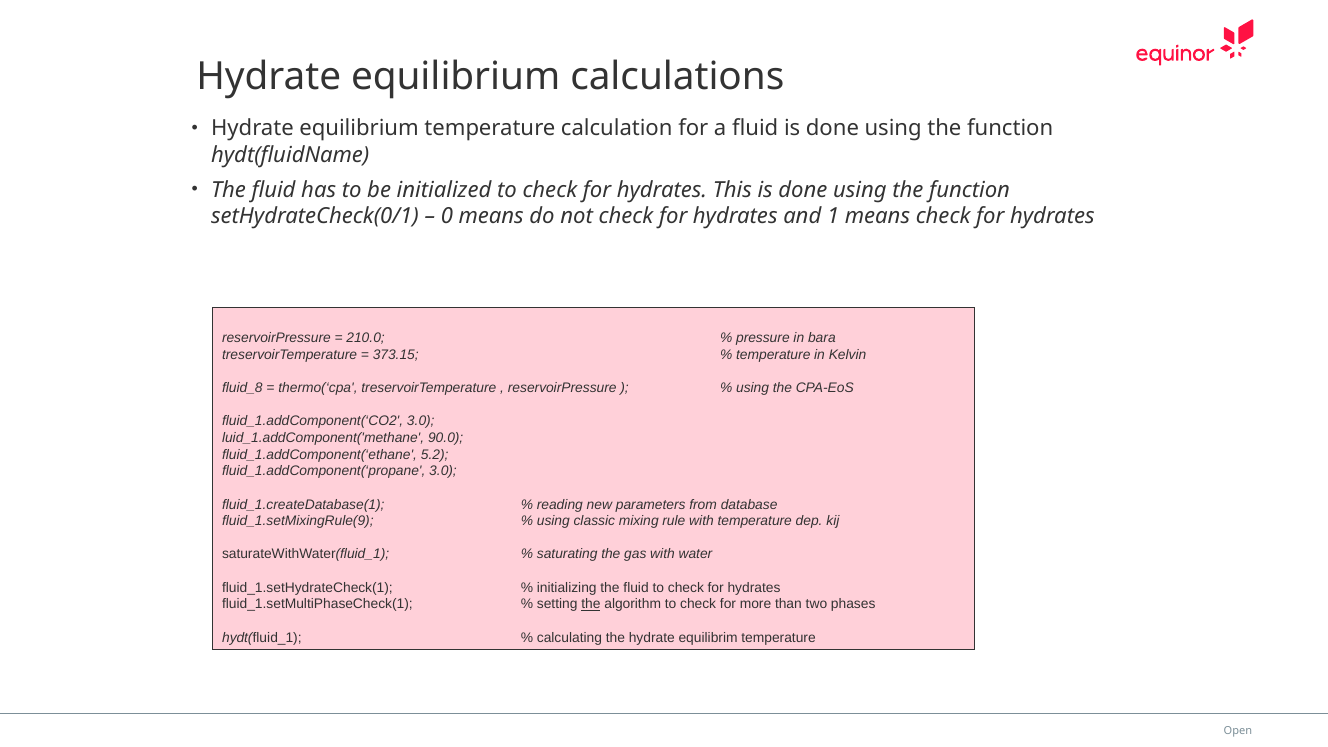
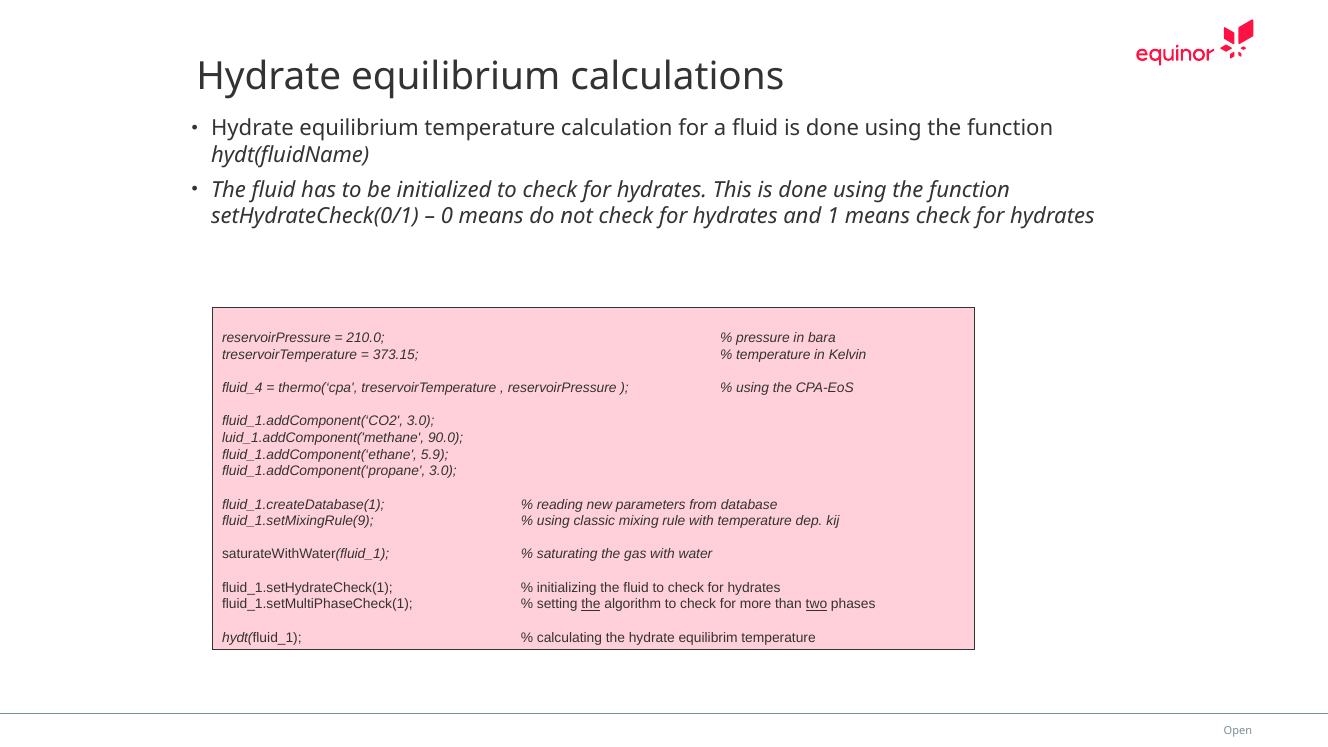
fluid_8: fluid_8 -> fluid_4 (242, 388)
5.2: 5.2 -> 5.9 (435, 455)
two underline: none -> present (816, 604)
